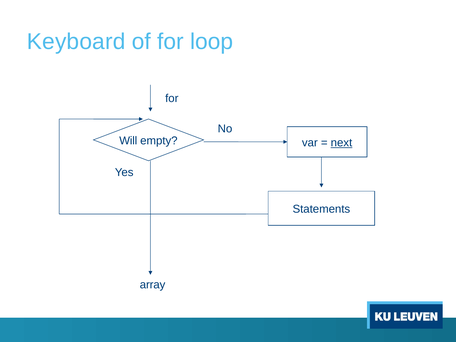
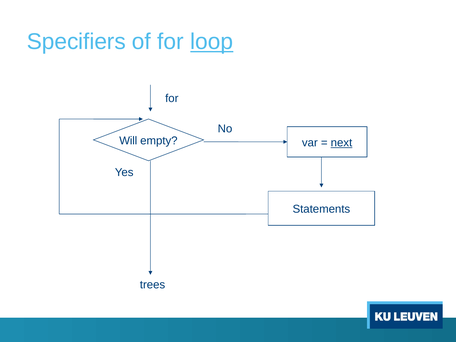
Keyboard: Keyboard -> Specifiers (76, 42)
loop underline: none -> present (212, 42)
array: array -> trees (153, 285)
